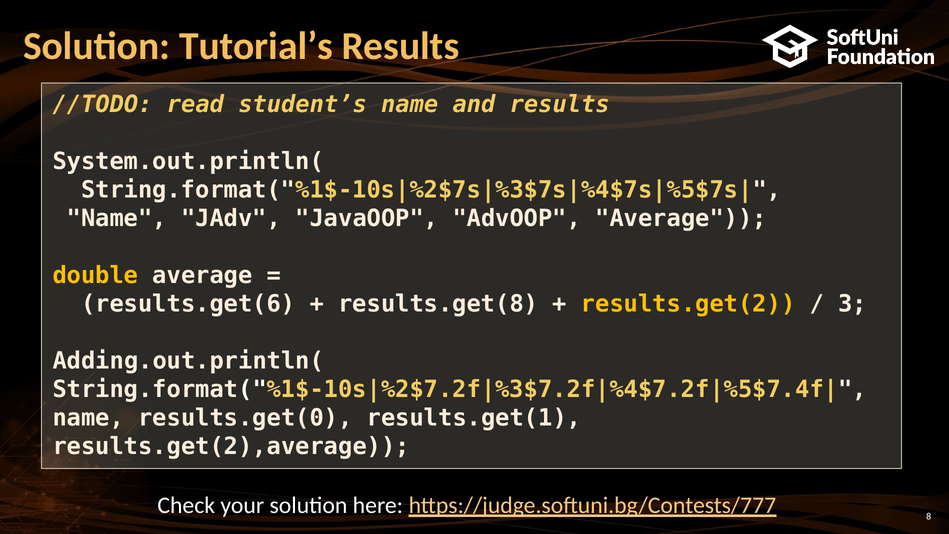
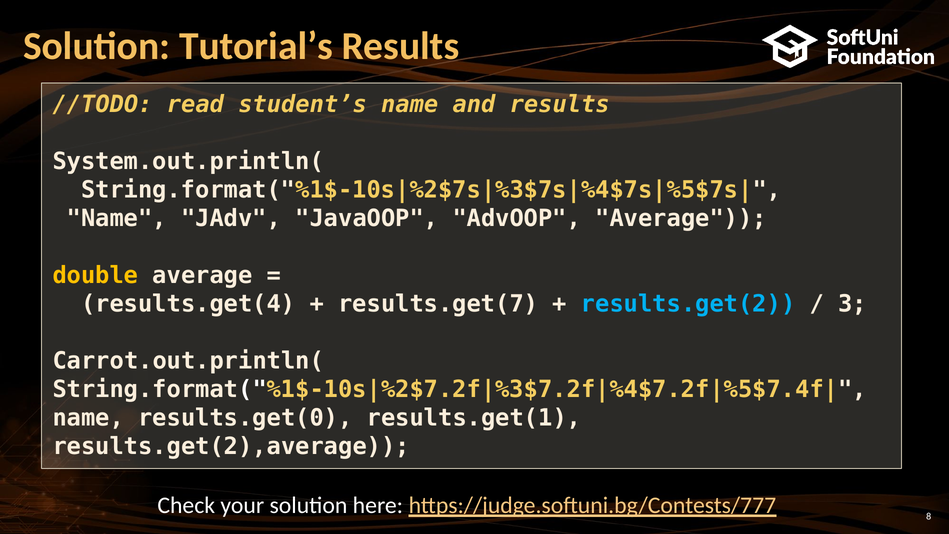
results.get(6: results.get(6 -> results.get(4 (188, 304)
results.get(8: results.get(8 -> results.get(7 (438, 304)
results.get(2 colour: yellow -> light blue (688, 304)
Adding.out.println(: Adding.out.println( -> Carrot.out.println( (188, 361)
